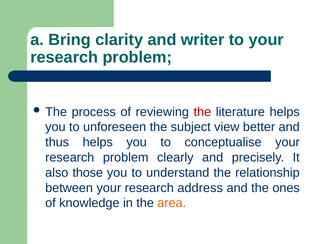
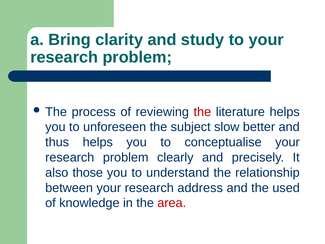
writer: writer -> study (203, 40)
view: view -> slow (227, 127)
ones: ones -> used (286, 188)
area colour: orange -> red (172, 203)
